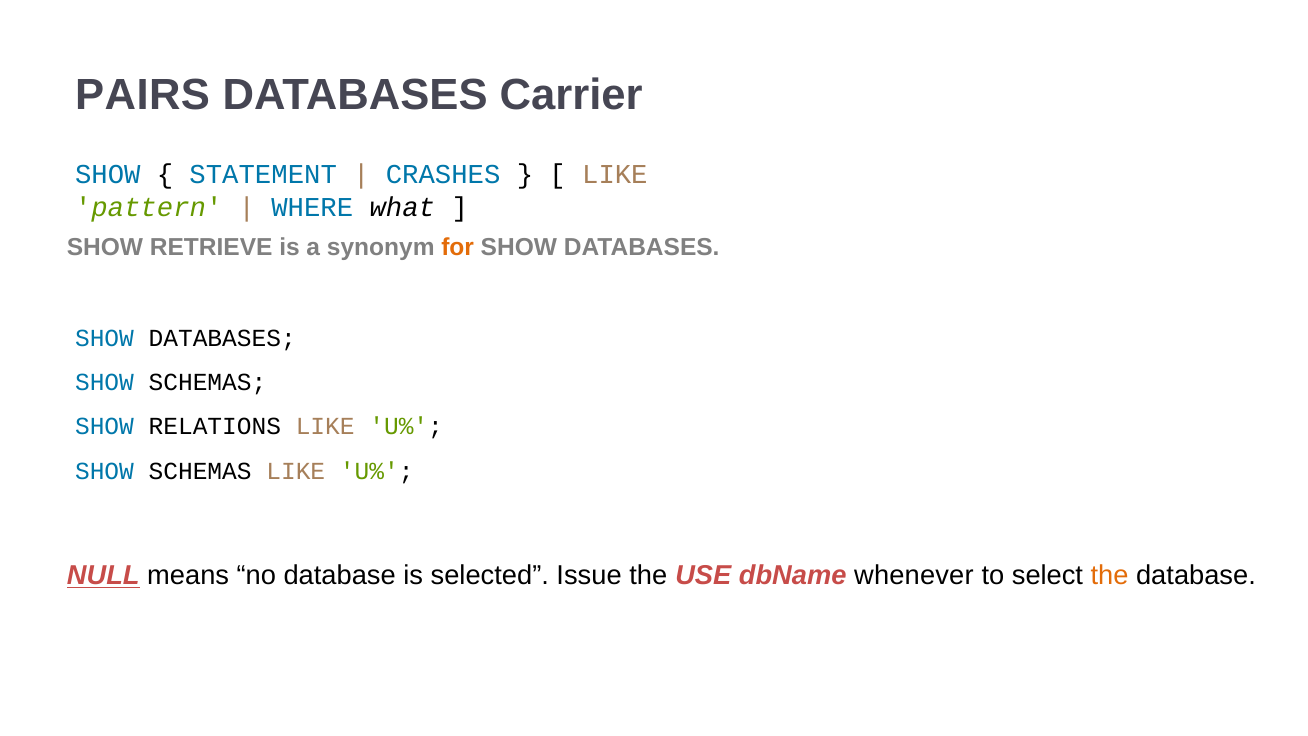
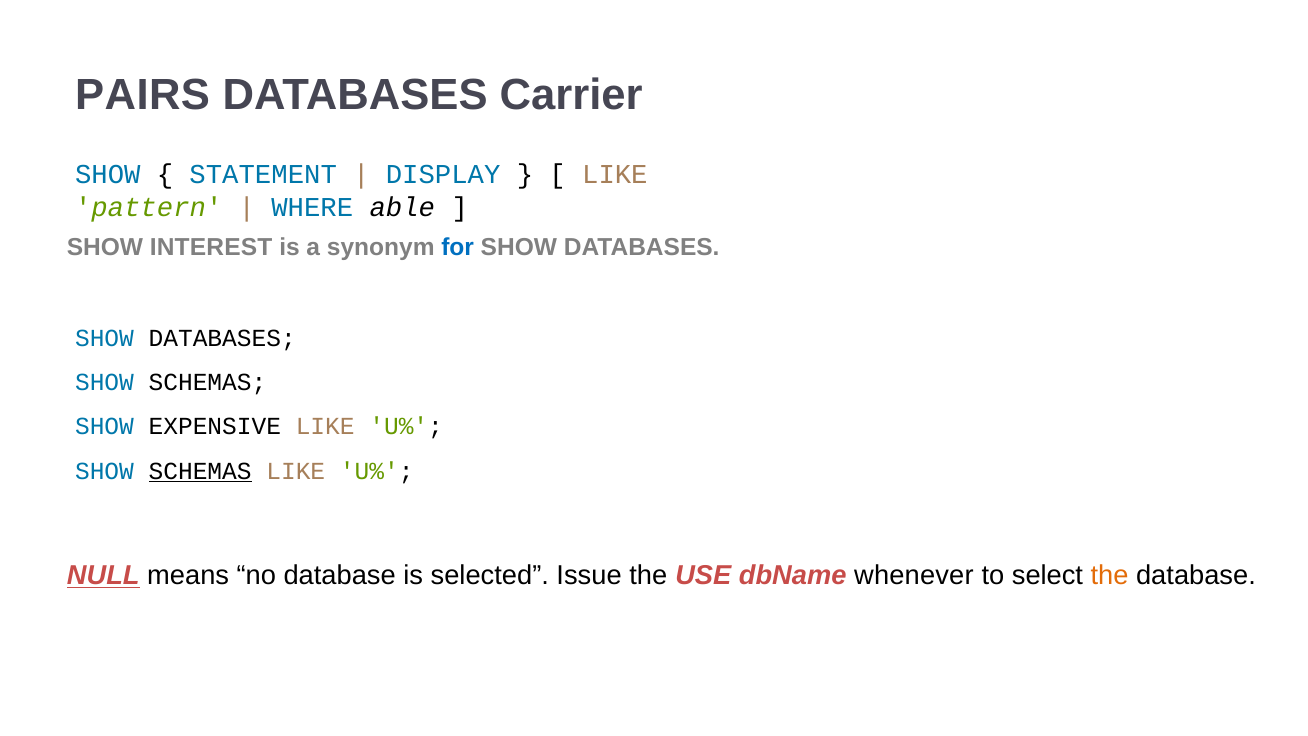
CRASHES: CRASHES -> DISPLAY (443, 174)
what: what -> able (402, 207)
RETRIEVE: RETRIEVE -> INTEREST (211, 247)
for colour: orange -> blue (458, 247)
RELATIONS: RELATIONS -> EXPENSIVE (215, 427)
SCHEMAS underline: none -> present (200, 471)
